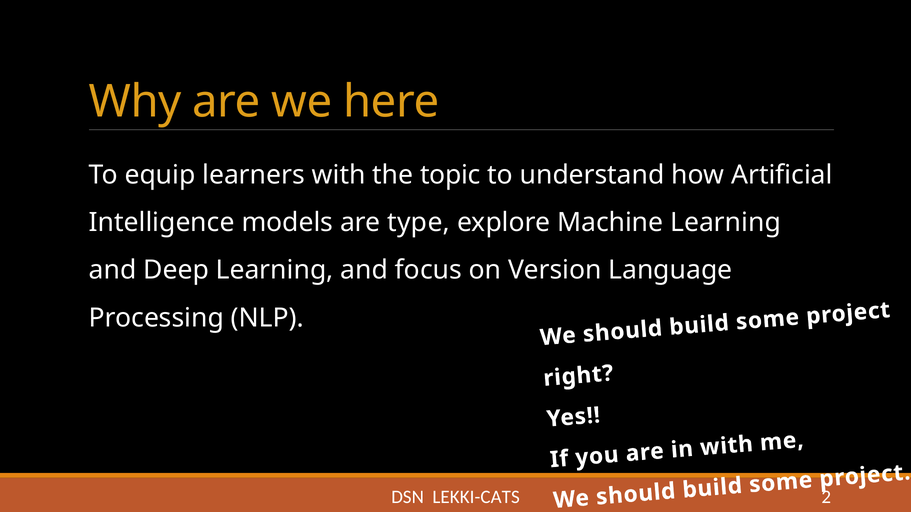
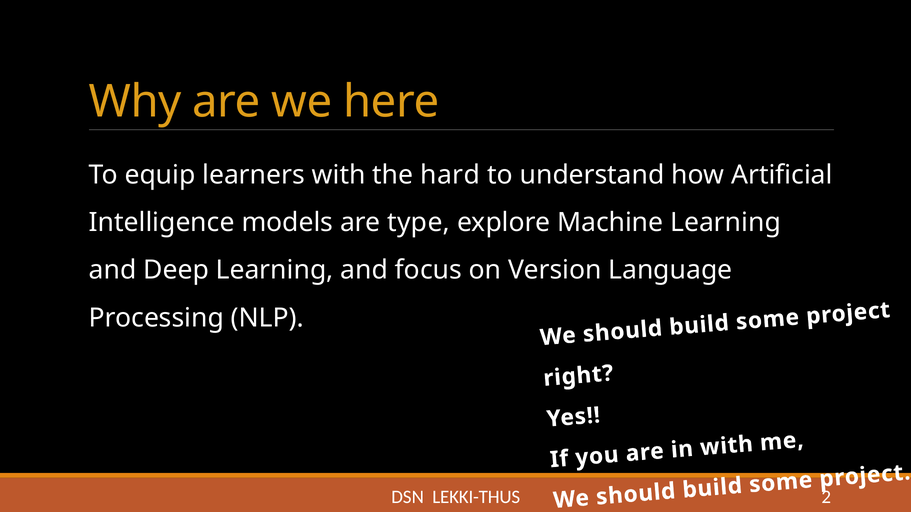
topic: topic -> hard (450, 175)
LEKKI-CATS: LEKKI-CATS -> LEKKI-THUS (476, 498)
